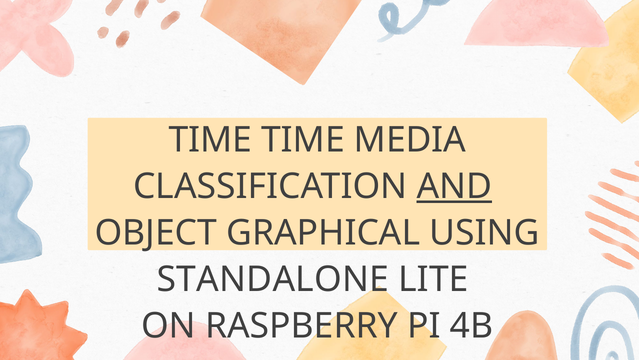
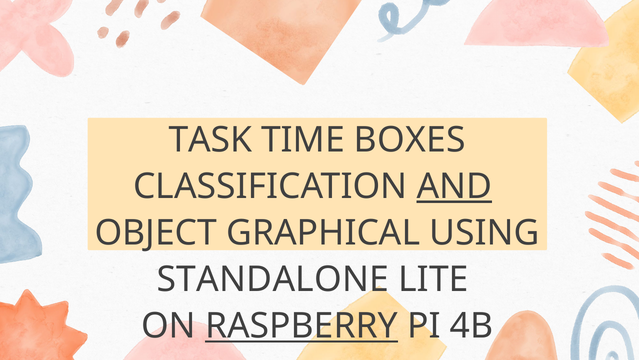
TIME: TIME -> TASK (210, 140)
MEDIA: MEDIA -> BOXES (410, 140)
RASPBERRY underline: none -> present (301, 326)
